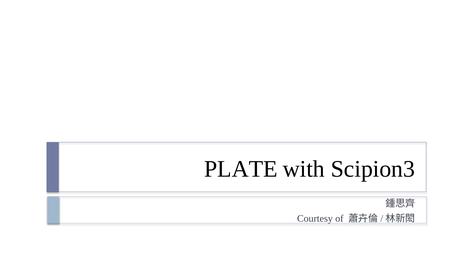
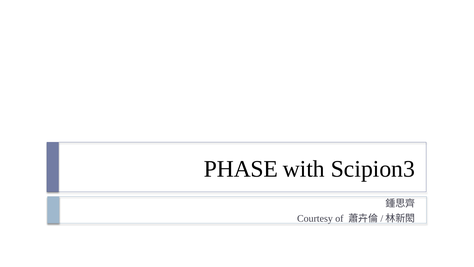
PLATE: PLATE -> PHASE (241, 169)
